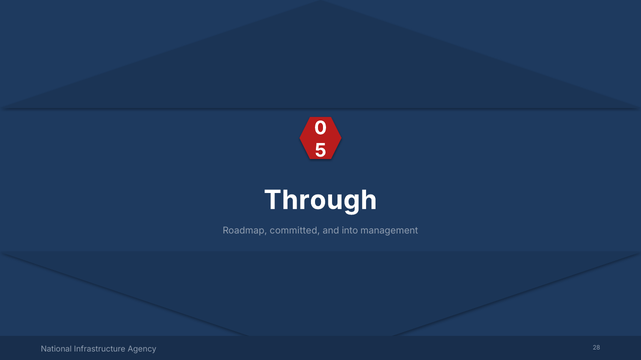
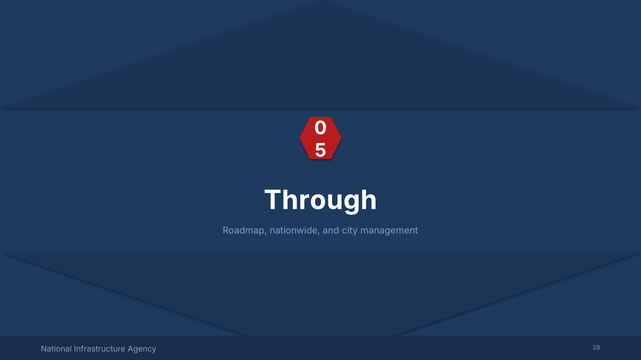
committed: committed -> nationwide (295, 231)
into: into -> city (350, 231)
